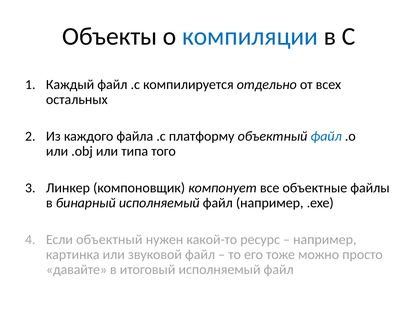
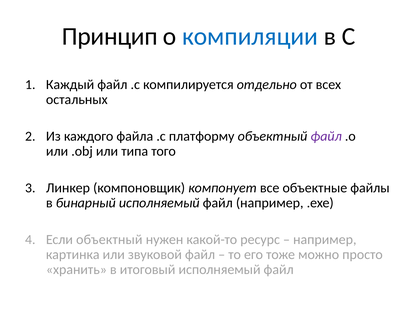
Объекты: Объекты -> Принцип (110, 37)
файл colour: blue -> purple (326, 136)
давайте: давайте -> хранить (76, 270)
